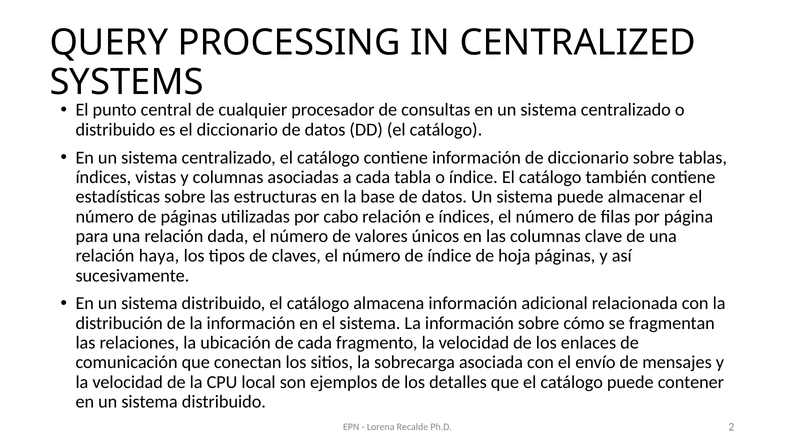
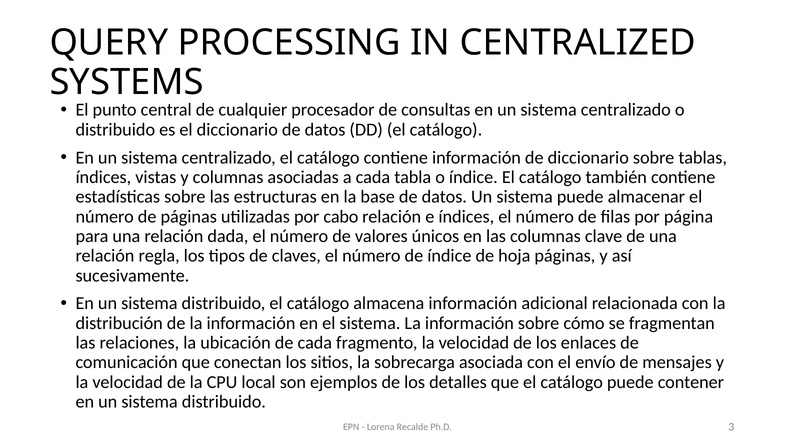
haya: haya -> regla (159, 256)
2: 2 -> 3 (731, 427)
